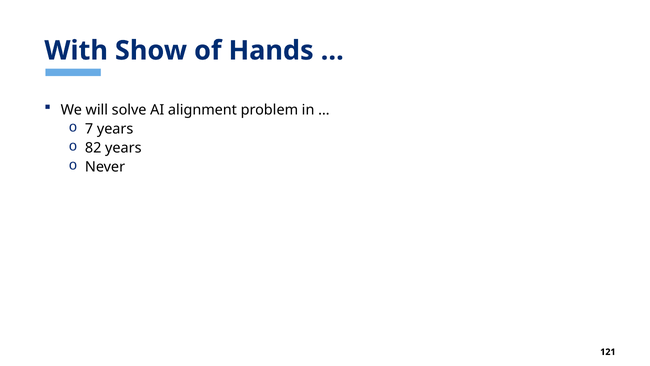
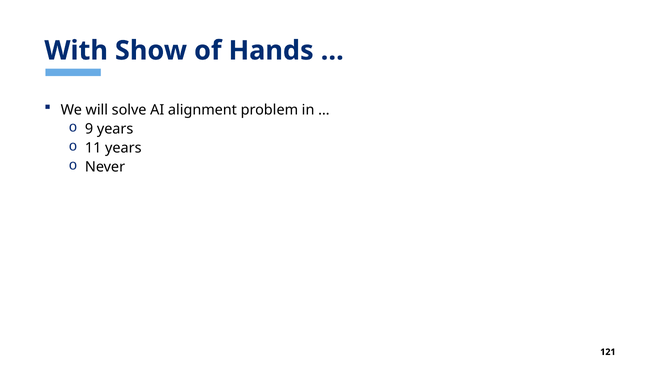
7: 7 -> 9 (89, 129)
82: 82 -> 11 (93, 148)
